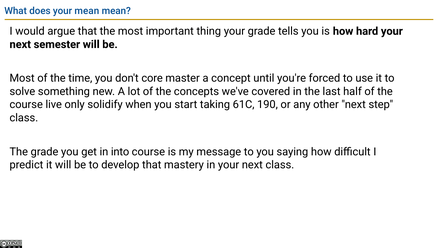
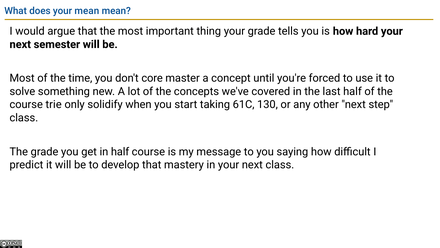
live: live -> trie (54, 104)
190: 190 -> 130 (267, 104)
in into: into -> half (120, 151)
